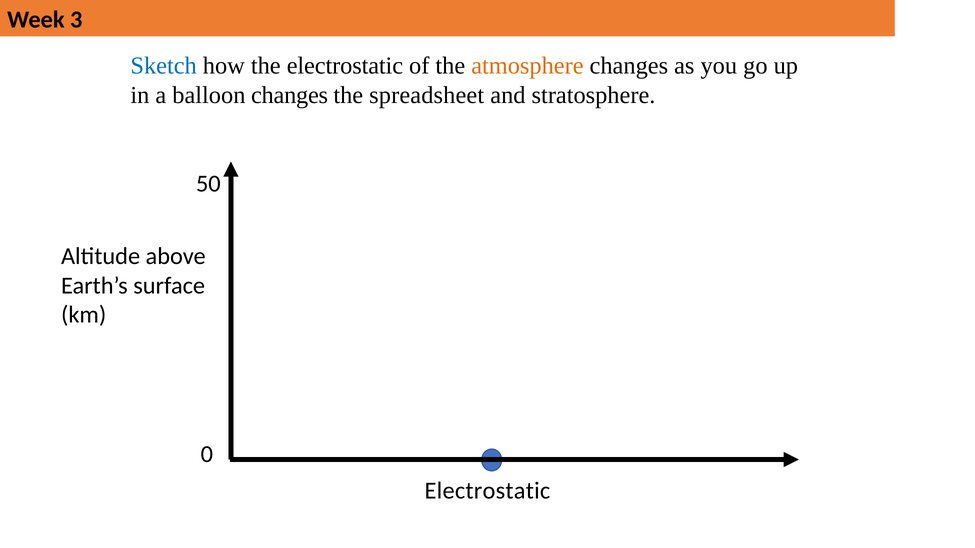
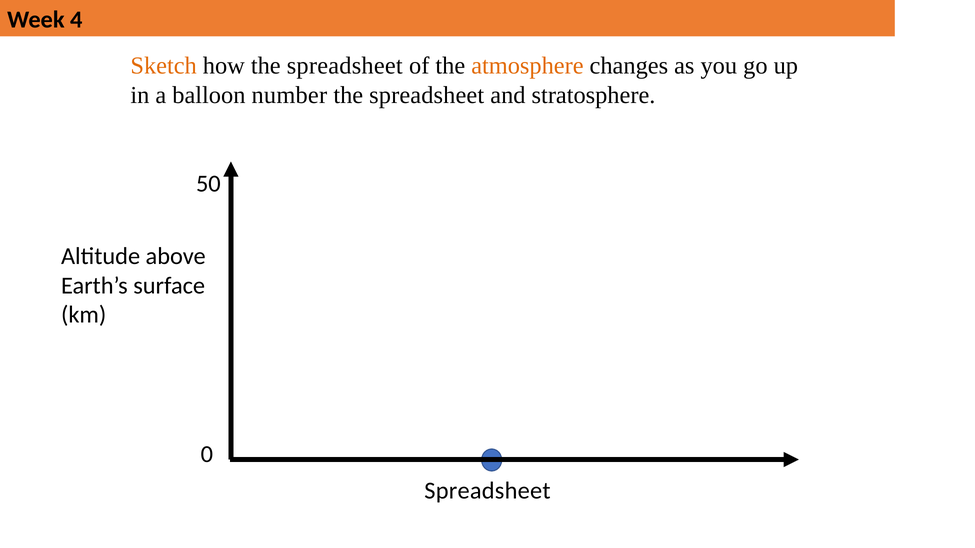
3: 3 -> 4 (76, 20)
Sketch colour: blue -> orange (164, 66)
how the electrostatic: electrostatic -> spreadsheet (345, 66)
balloon changes: changes -> number (289, 95)
Electrostatic: Electrostatic -> Spreadsheet (487, 491)
